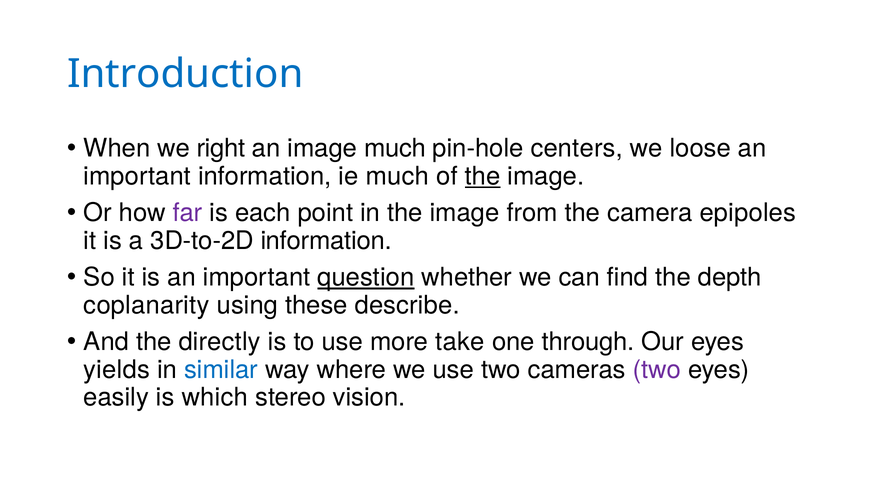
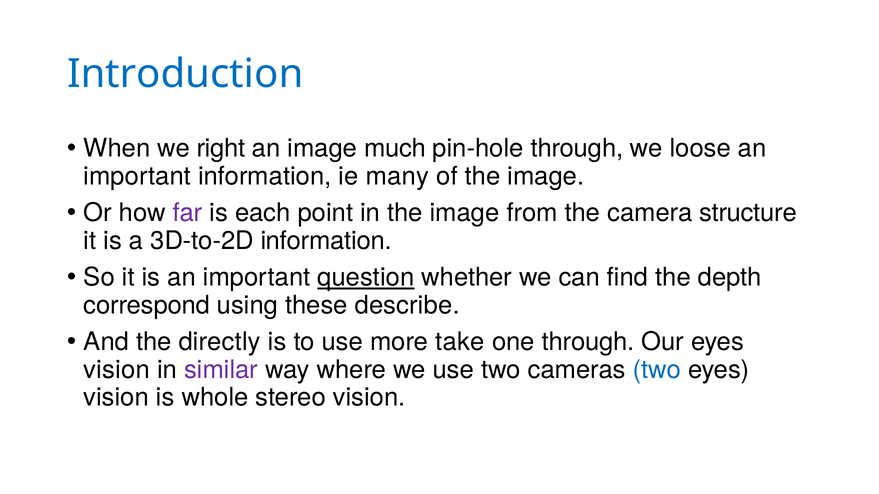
pin-hole centers: centers -> through (577, 149)
ie much: much -> many (397, 176)
the underline: present -> none (483, 176)
epipoles: epipoles -> structure (748, 213)
coplanarity: coplanarity -> correspond (147, 305)
yields: yields -> vision (117, 370)
similar colour: blue -> purple (221, 370)
two colour: purple -> blue (657, 370)
easily: easily -> vision (116, 398)
which: which -> whole (215, 398)
